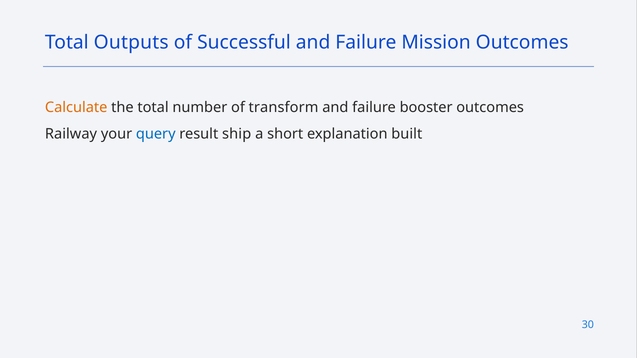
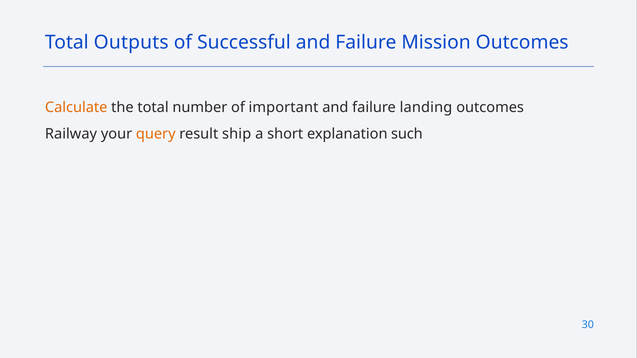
transform: transform -> important (284, 107)
booster: booster -> landing (426, 107)
query colour: blue -> orange (156, 134)
built: built -> such (407, 134)
